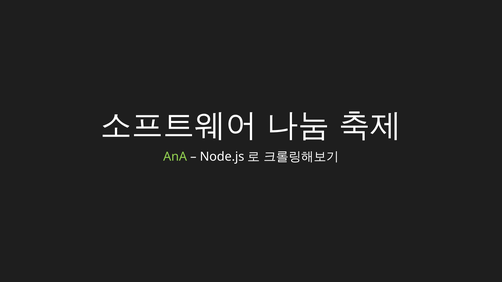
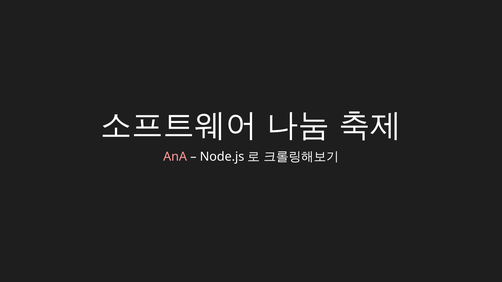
AnA colour: light green -> pink (175, 157)
